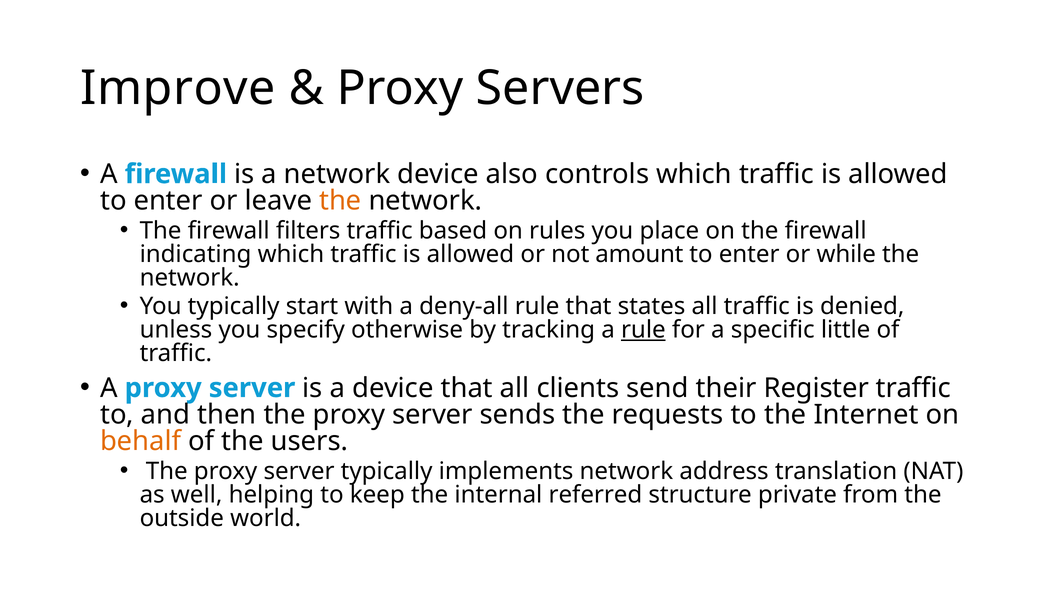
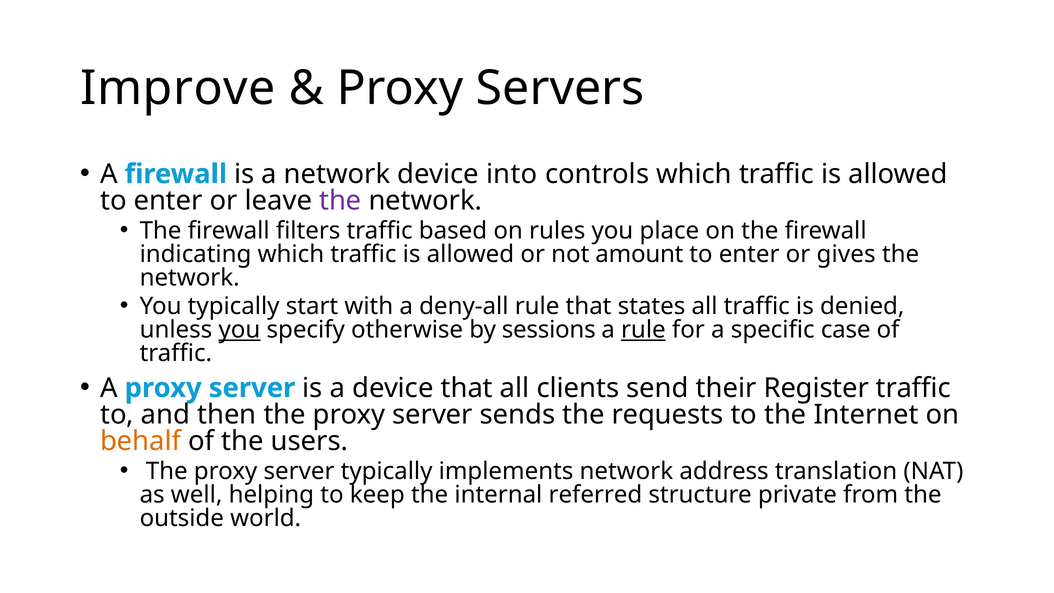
also: also -> into (512, 174)
the colour: orange -> purple (340, 201)
while: while -> gives (846, 254)
you underline: none -> present (239, 330)
tracking: tracking -> sessions (549, 330)
little: little -> case (846, 330)
